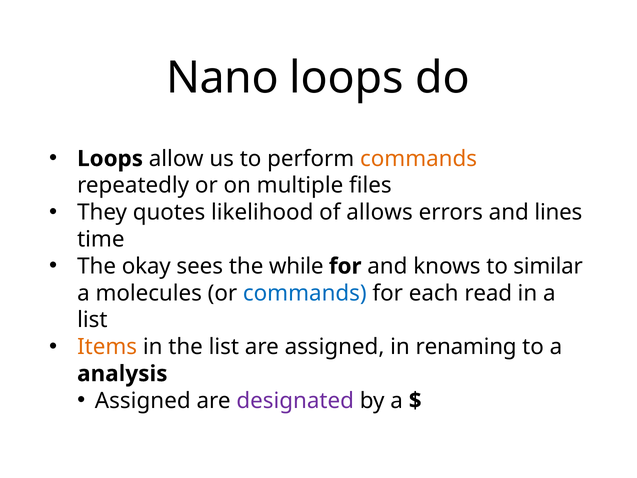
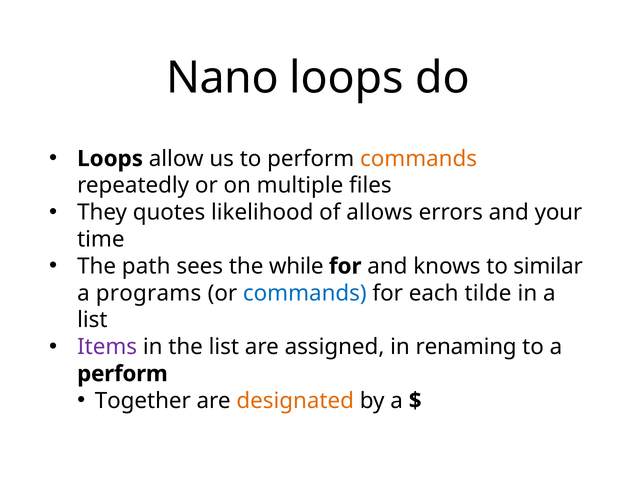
lines: lines -> your (558, 212)
okay: okay -> path (146, 266)
molecules: molecules -> programs (149, 293)
read: read -> tilde (488, 293)
Items colour: orange -> purple (107, 347)
analysis: analysis -> perform (122, 374)
Assigned: Assigned -> Together (143, 400)
designated colour: purple -> orange (295, 400)
